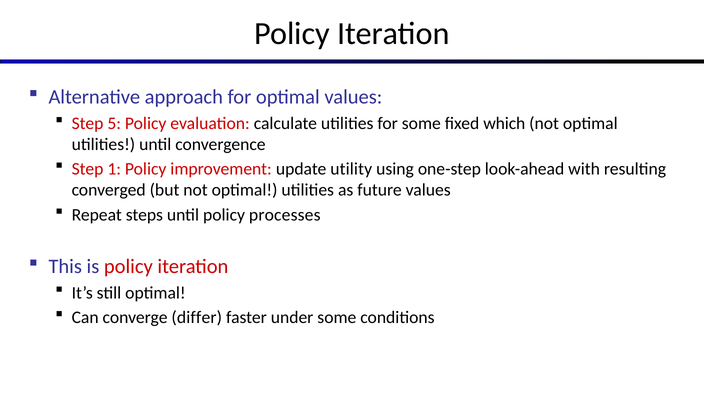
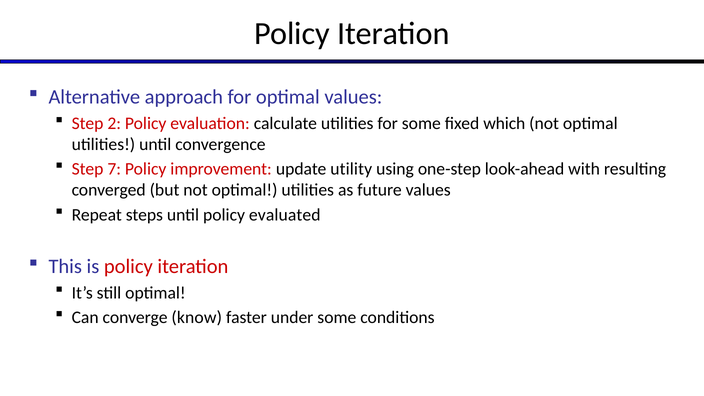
5: 5 -> 2 (114, 123)
1: 1 -> 7 (114, 169)
processes: processes -> evaluated (285, 215)
differ: differ -> know (197, 317)
